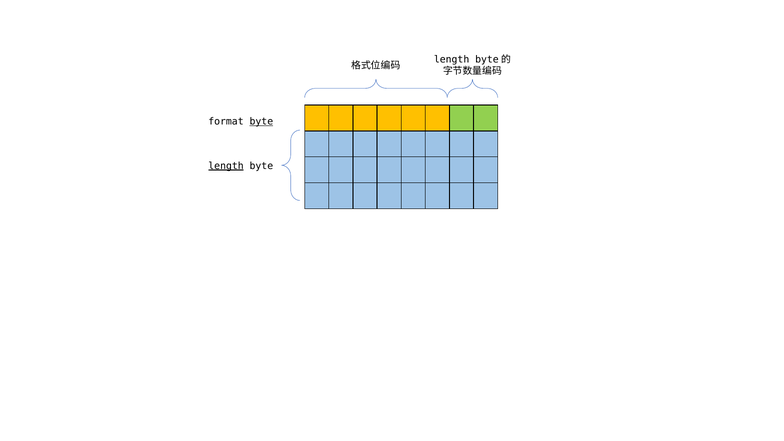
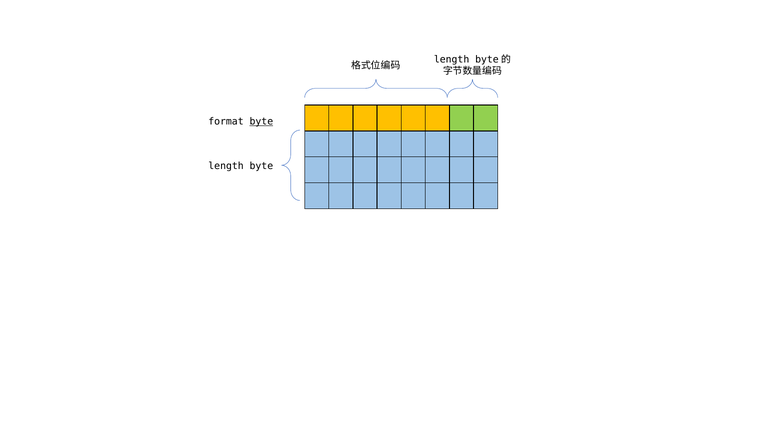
length underline: present -> none (226, 166)
